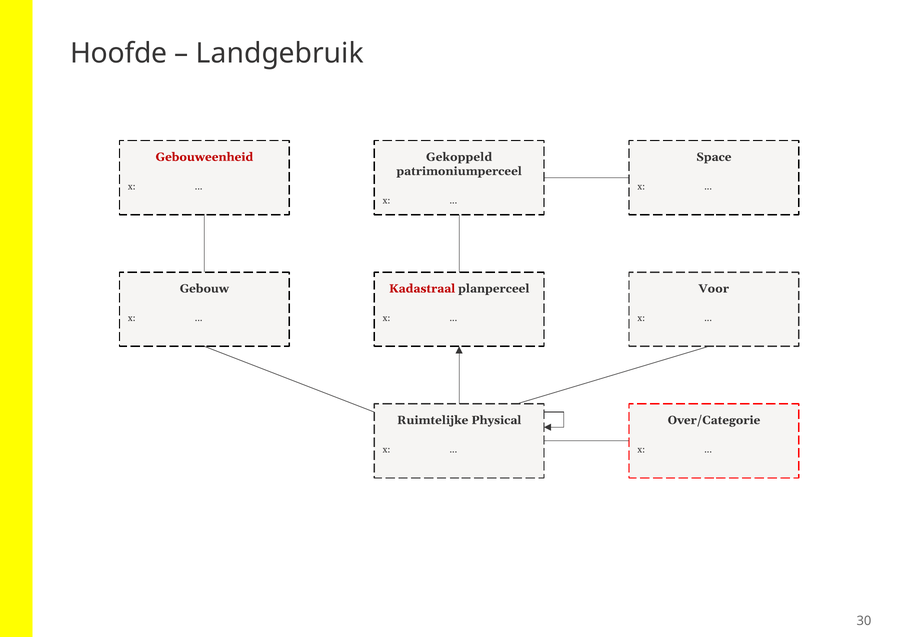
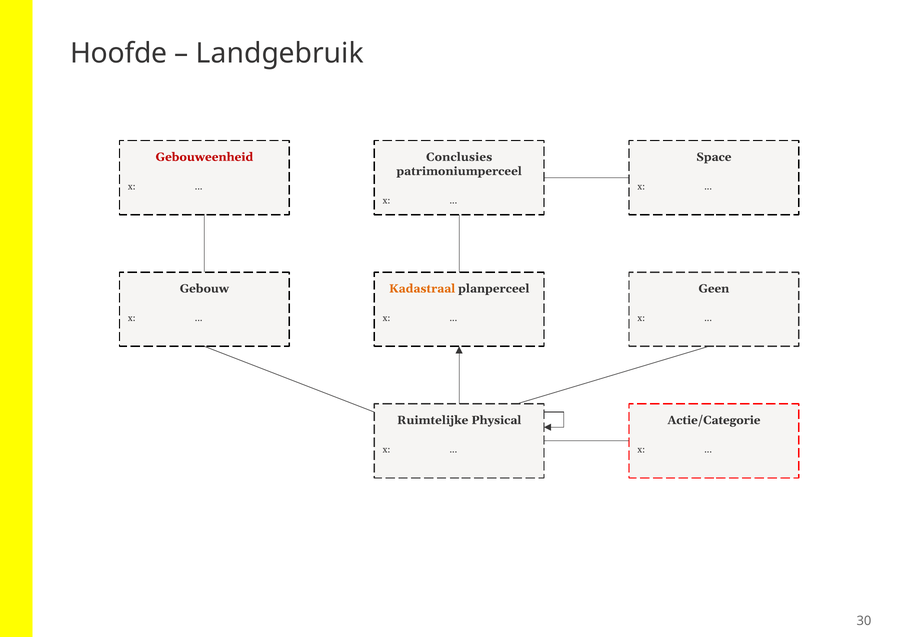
Gekoppeld: Gekoppeld -> Conclusies (459, 157)
Kadastraal colour: red -> orange (422, 289)
Voor: Voor -> Geen (714, 289)
Over/Categorie: Over/Categorie -> Actie/Categorie (714, 420)
